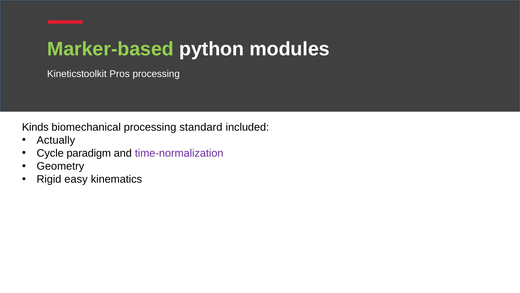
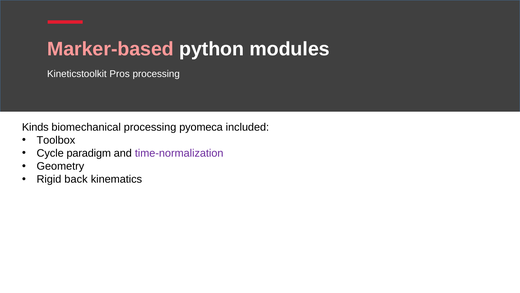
Marker-based colour: light green -> pink (110, 49)
standard: standard -> pyomeca (201, 127)
Actually: Actually -> Toolbox (56, 140)
easy: easy -> back (76, 179)
